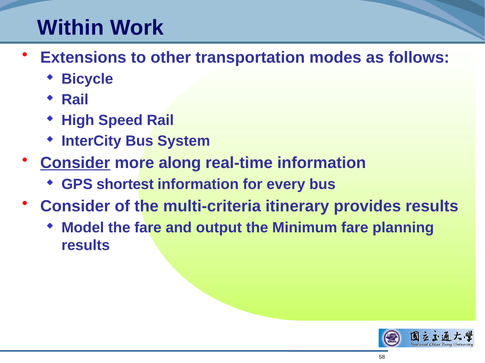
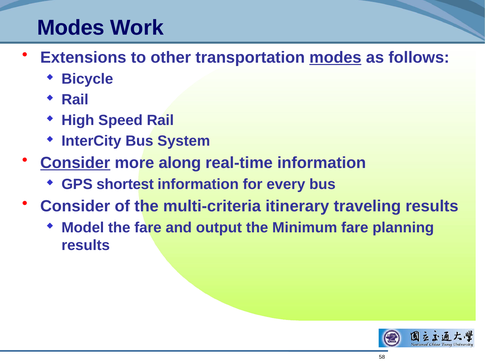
Within: Within -> Modes (71, 28)
modes underline: none -> present (335, 58)
provides: provides -> traveling (367, 207)
